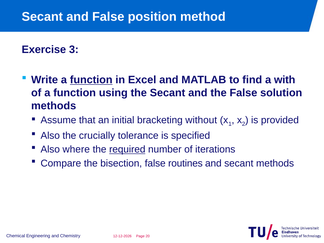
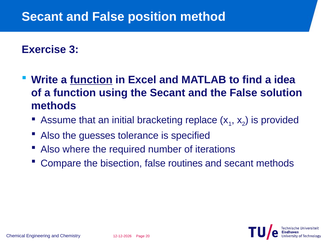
with: with -> idea (285, 80)
without: without -> replace (201, 120)
crucially: crucially -> guesses (97, 136)
required underline: present -> none (127, 149)
